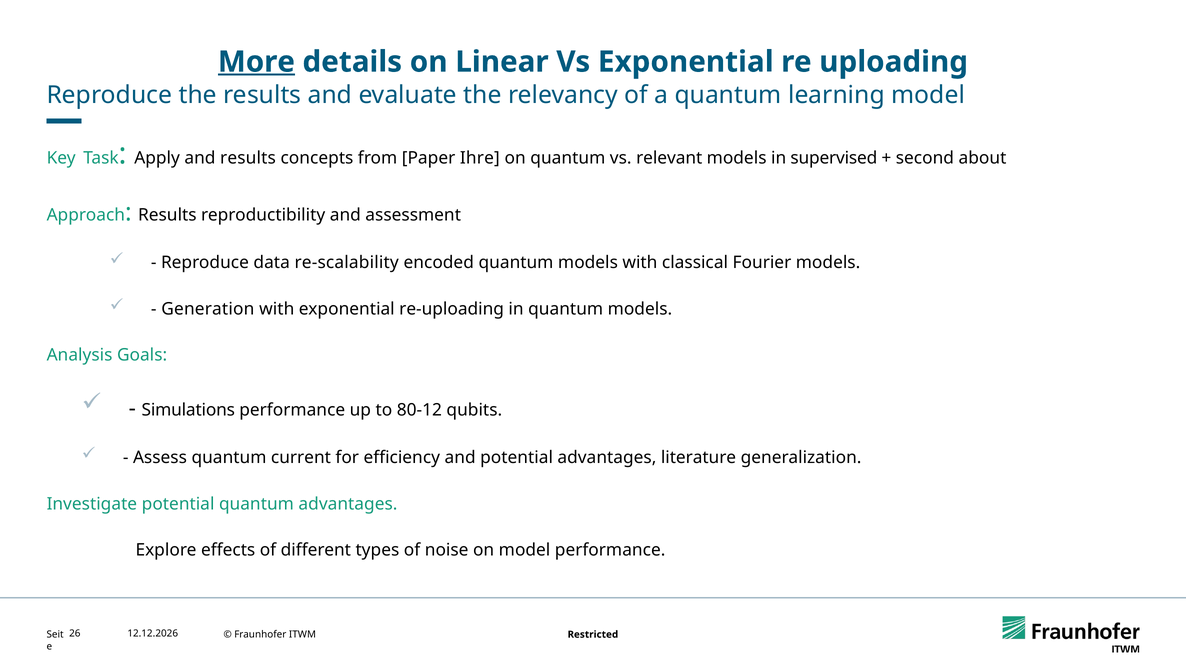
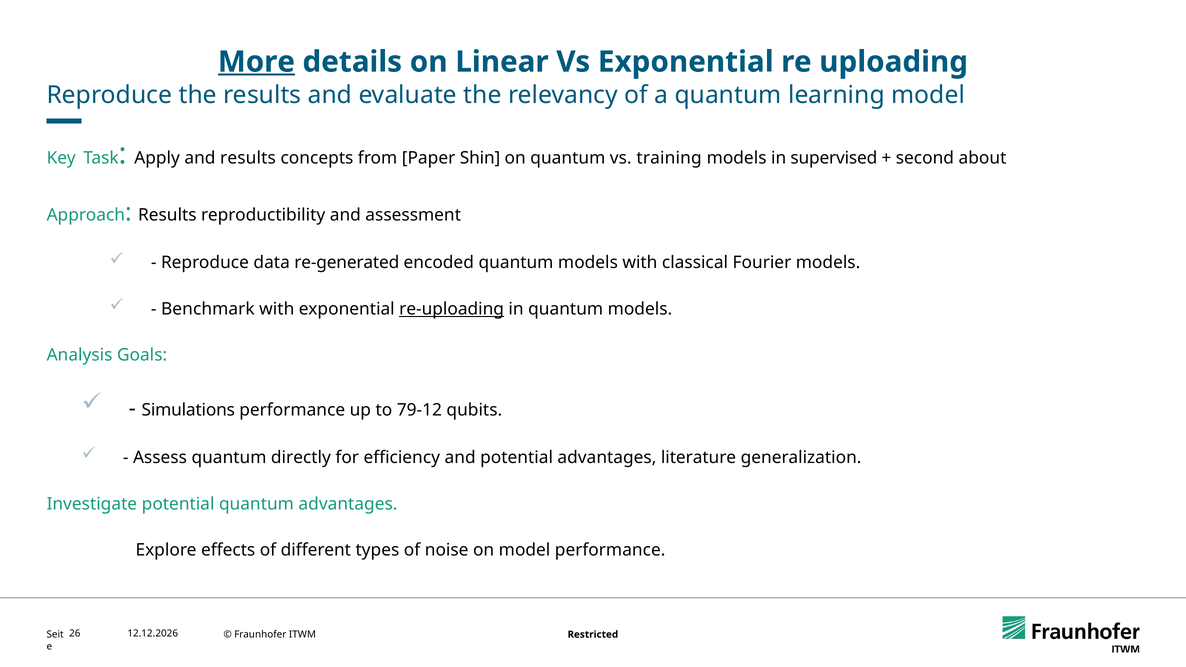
Ihre: Ihre -> Shin (480, 158)
relevant: relevant -> training (669, 158)
re-scalability: re-scalability -> re-generated (347, 263)
Generation: Generation -> Benchmark (208, 309)
re-uploading underline: none -> present (452, 309)
80-12: 80-12 -> 79-12 (419, 410)
current: current -> directly (301, 458)
